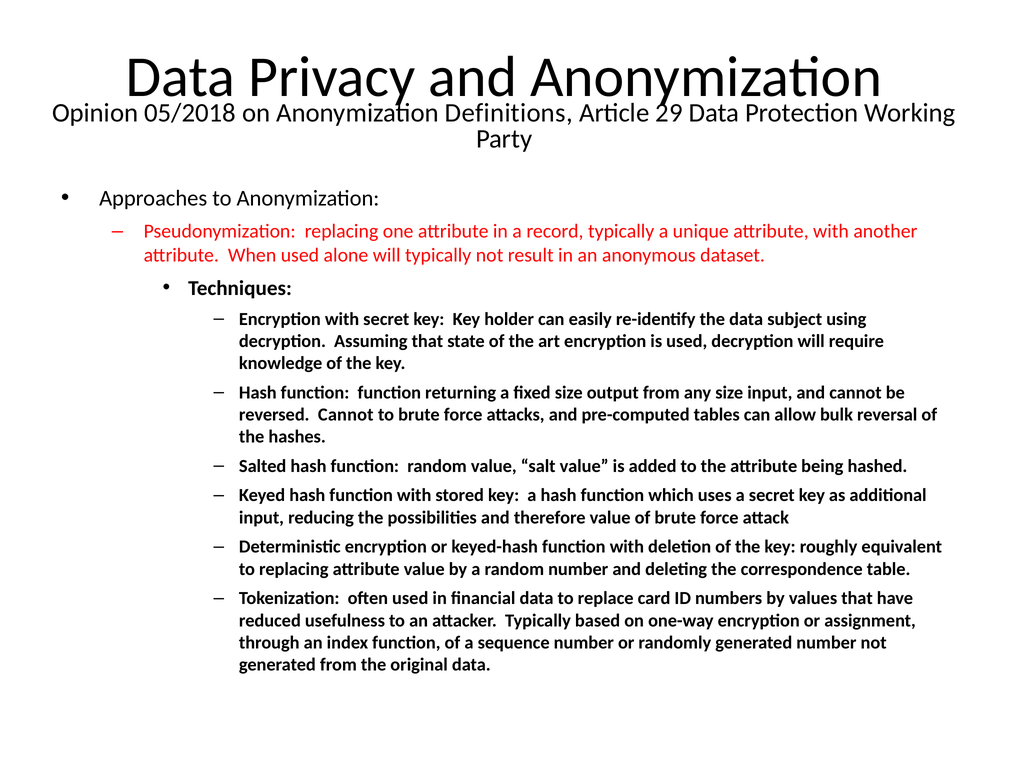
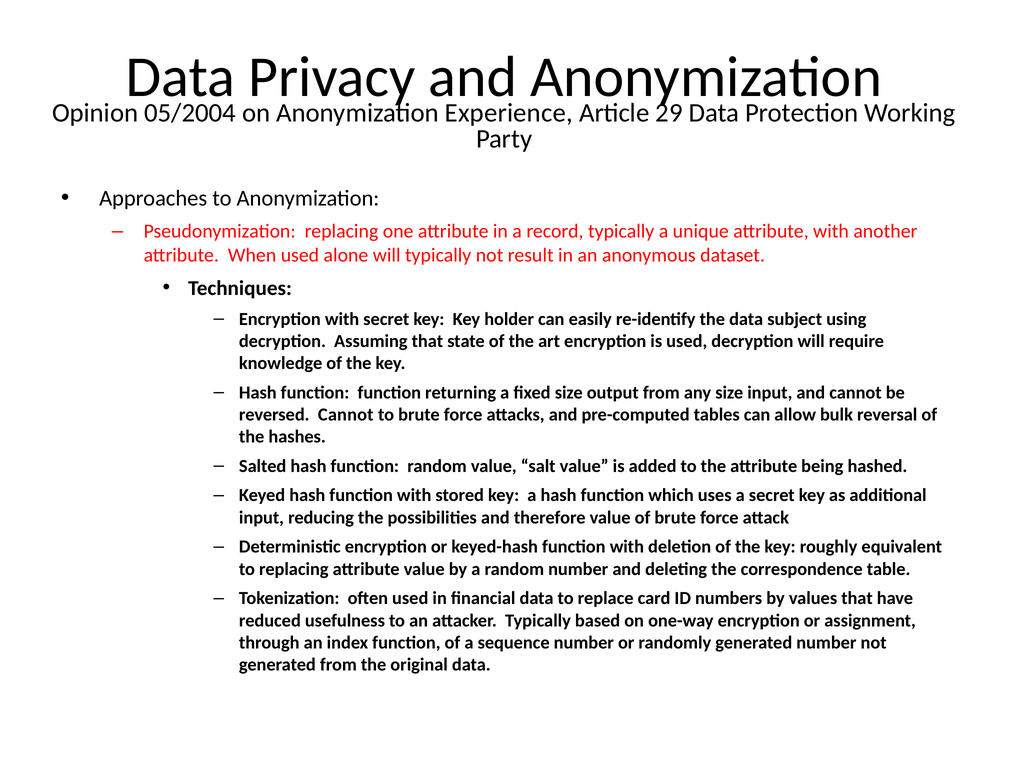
05/2018: 05/2018 -> 05/2004 (190, 113)
Definitions: Definitions -> Experience (509, 113)
